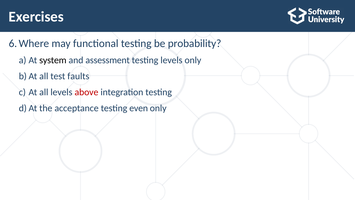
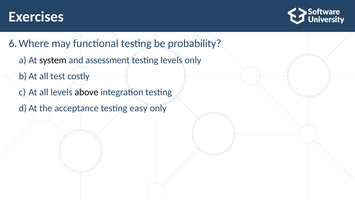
faults: faults -> costly (78, 76)
above colour: red -> black (86, 92)
even: even -> easy (139, 108)
